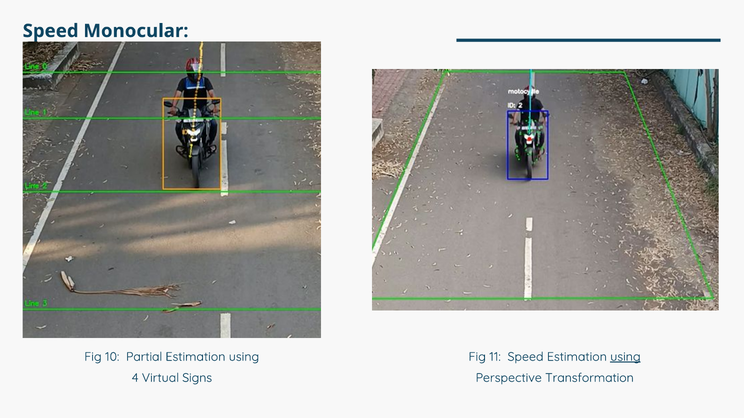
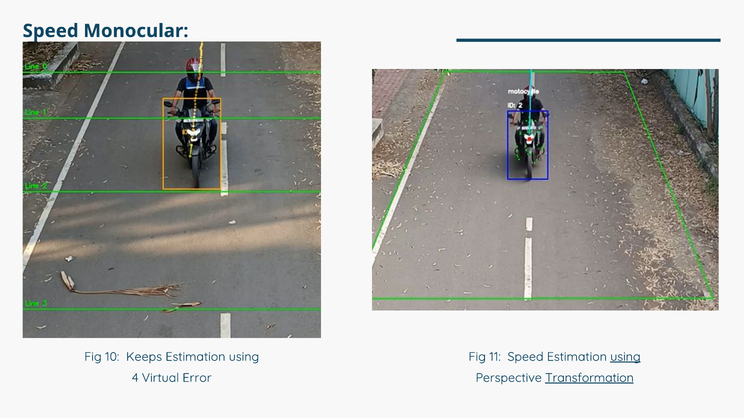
Partial: Partial -> Keeps (144, 357)
Signs: Signs -> Error (197, 378)
Transformation underline: none -> present (589, 378)
